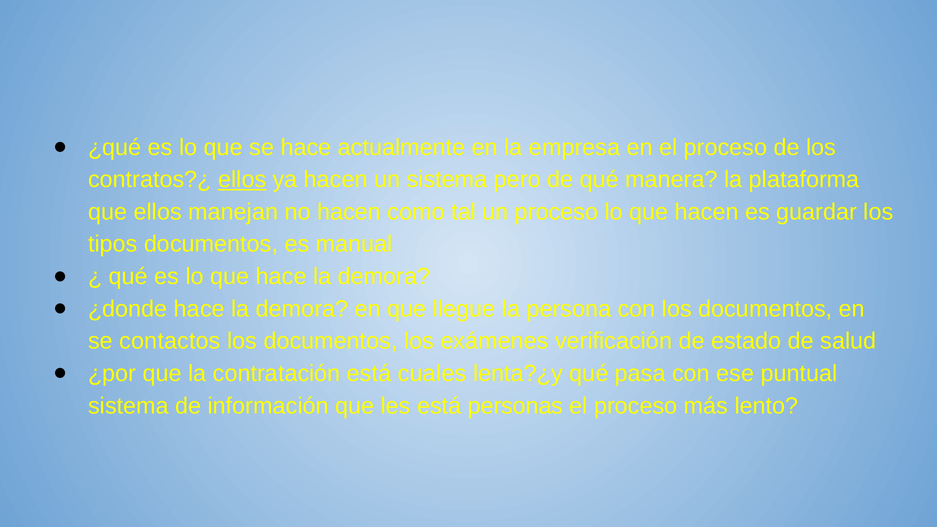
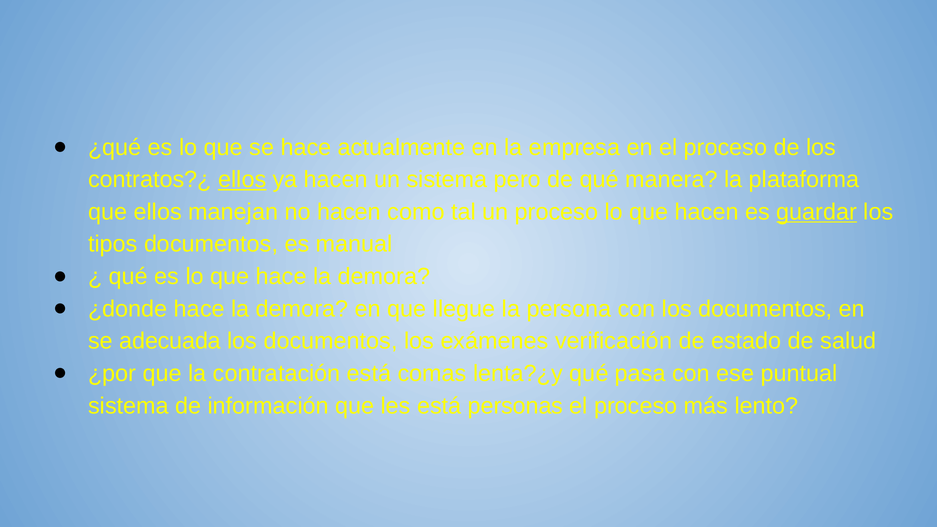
guardar underline: none -> present (817, 212)
contactos: contactos -> adecuada (170, 341)
cuales: cuales -> comas (432, 374)
